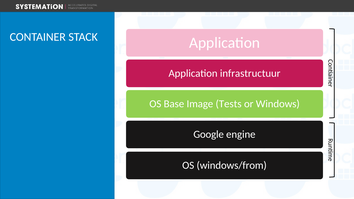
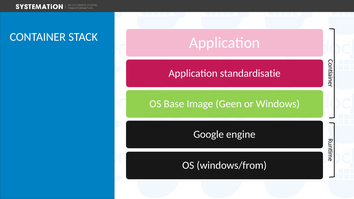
infrastructuur: infrastructuur -> standardisatie (250, 73)
Tests: Tests -> Geen (229, 104)
